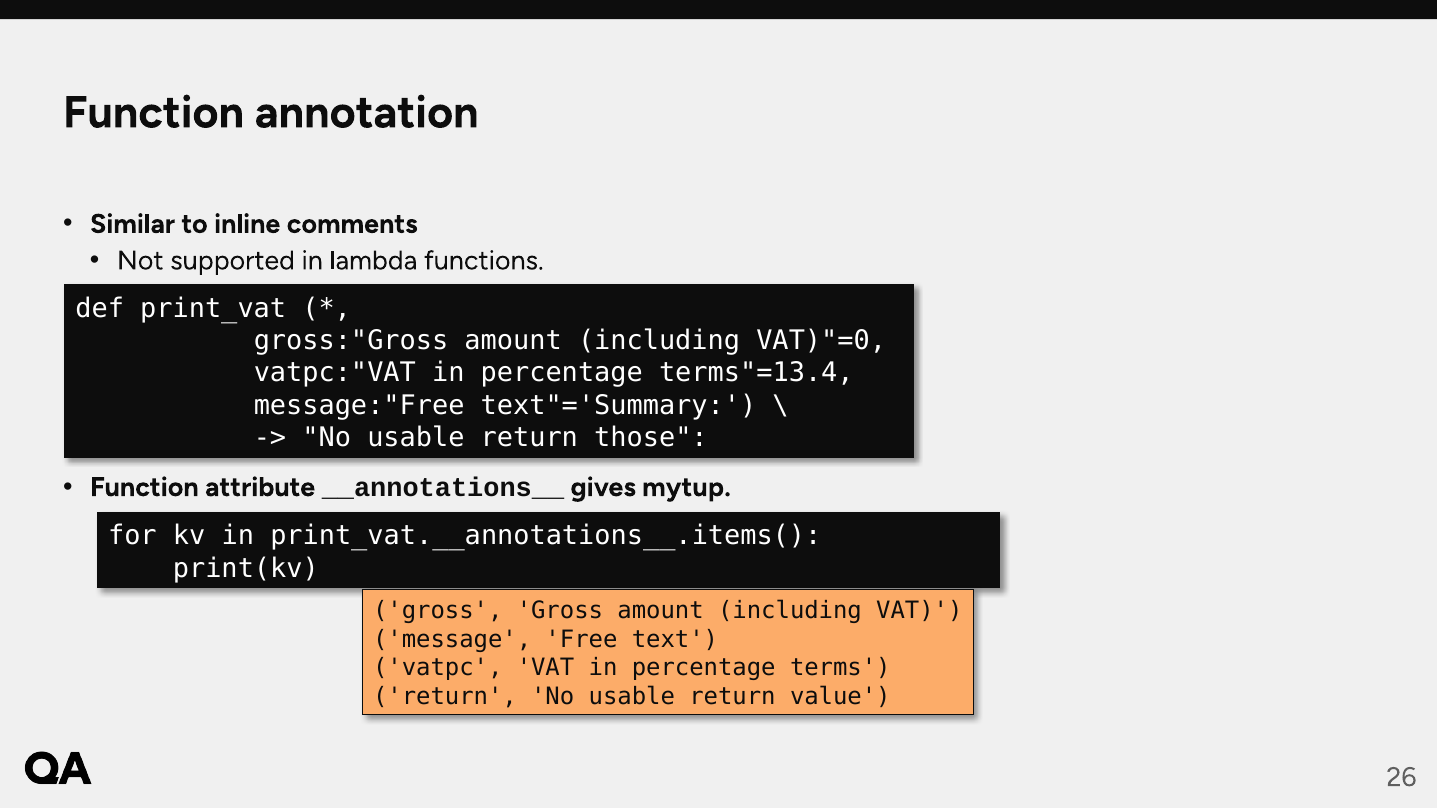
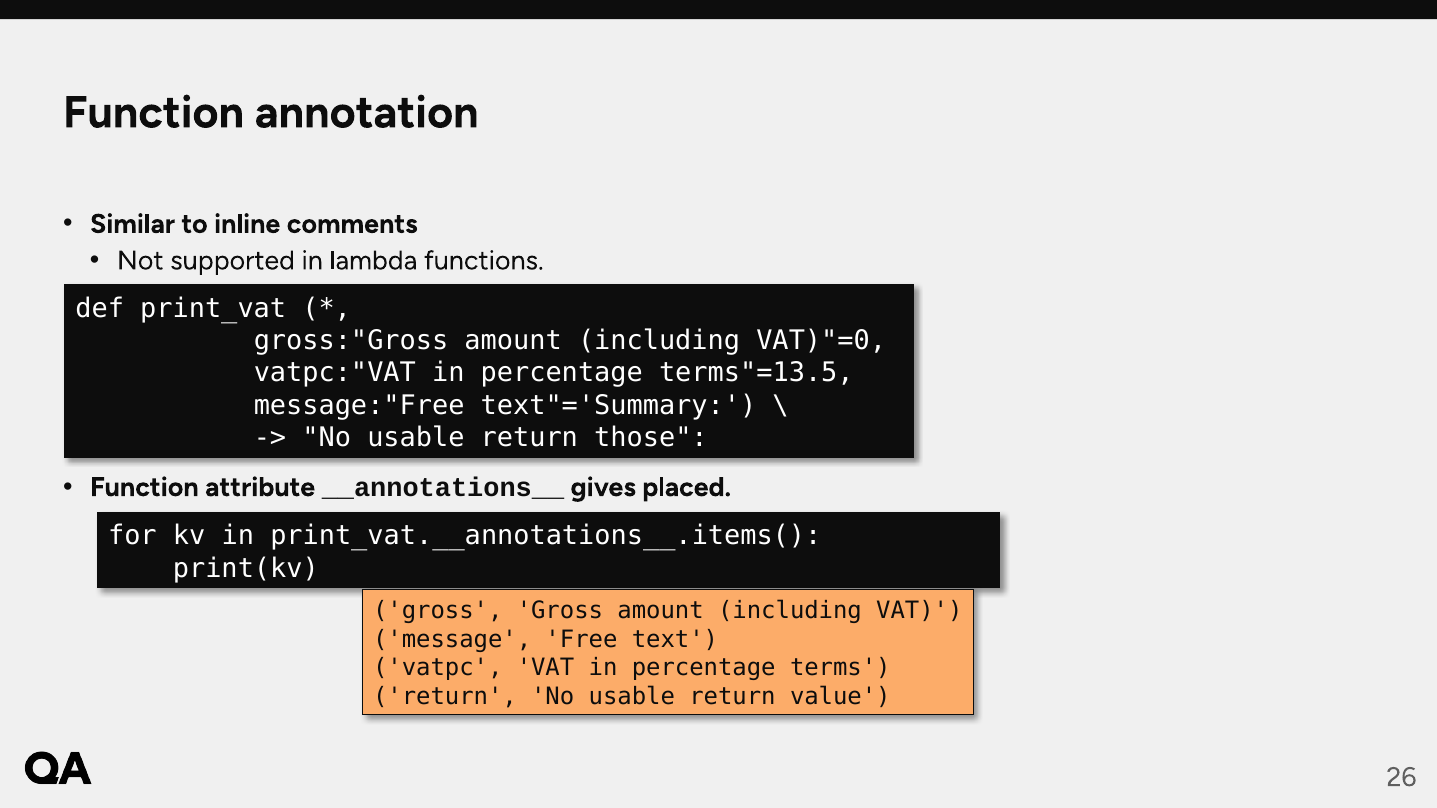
terms"=13.4: terms"=13.4 -> terms"=13.5 (756, 373)
mytup: mytup -> placed (687, 487)
